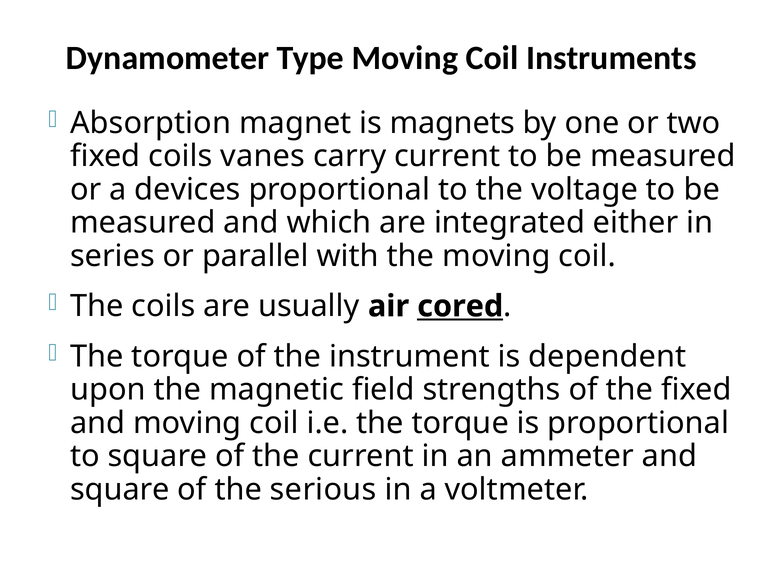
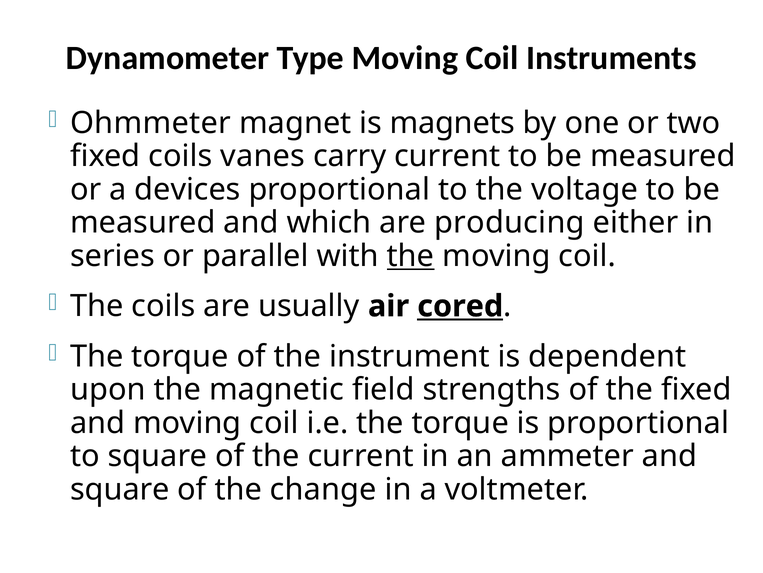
Absorption: Absorption -> Ohmmeter (150, 123)
integrated: integrated -> producing (509, 222)
the underline: none -> present (411, 256)
serious: serious -> change (323, 489)
